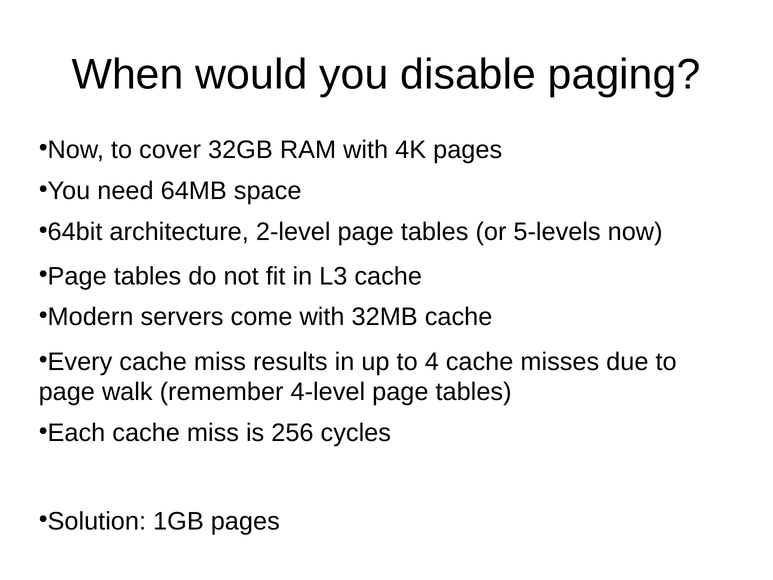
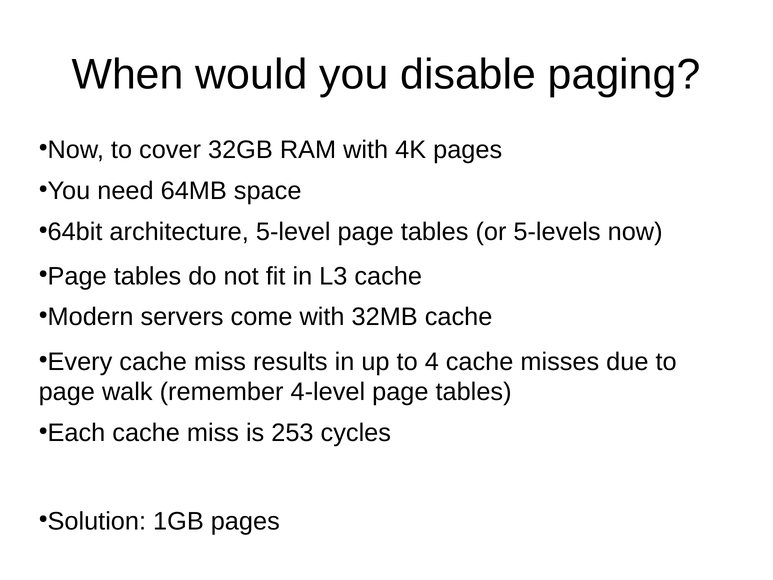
2-level: 2-level -> 5-level (293, 232)
256: 256 -> 253 (292, 433)
